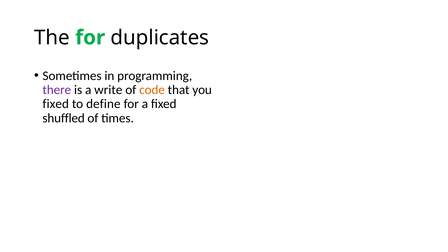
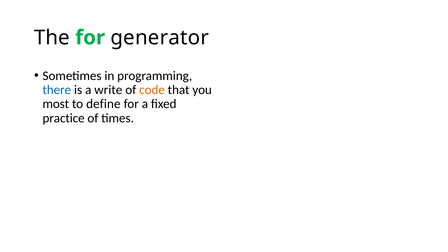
duplicates: duplicates -> generator (160, 38)
there colour: purple -> blue (57, 90)
fixed: fixed -> most (56, 104)
shuffled: shuffled -> practice (64, 118)
